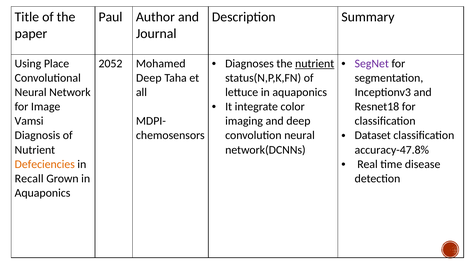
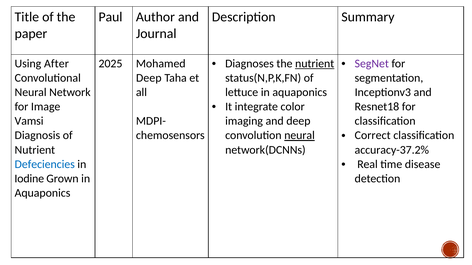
Place: Place -> After (56, 64)
2052: 2052 -> 2025 (110, 64)
Dataset: Dataset -> Correct (373, 136)
neural underline: none -> present (300, 136)
accuracy-47.8%: accuracy-47.8% -> accuracy-37.2% (392, 150)
Defeciencies colour: orange -> blue (45, 164)
Recall: Recall -> Iodine (29, 179)
